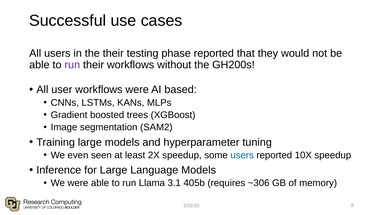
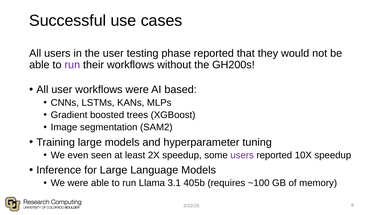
the their: their -> user (113, 53)
users colour: blue -> purple (242, 155)
~306: ~306 -> ~100 (259, 183)
